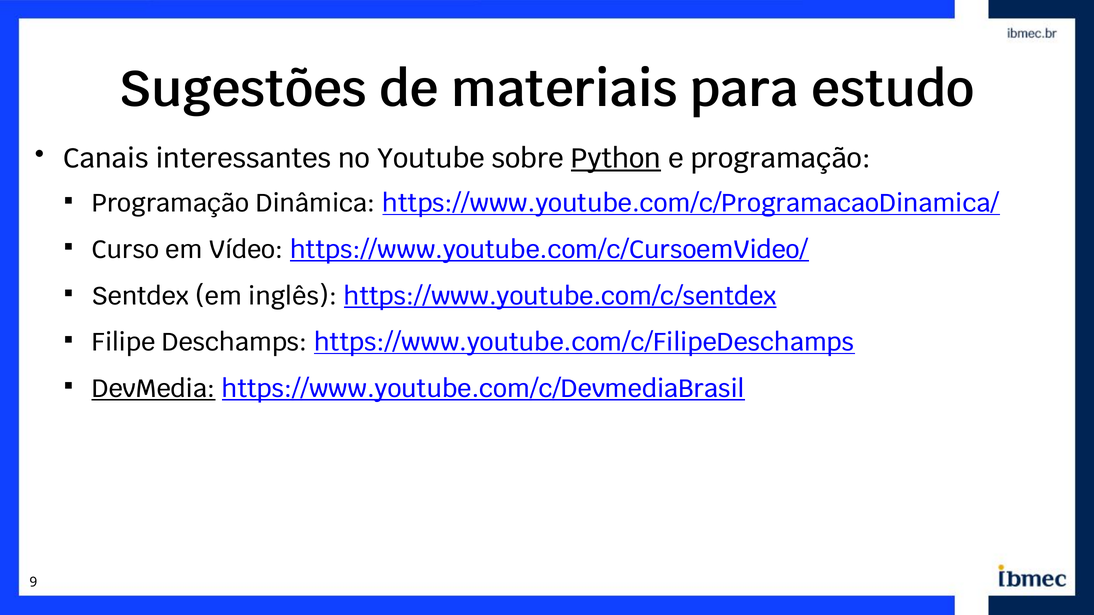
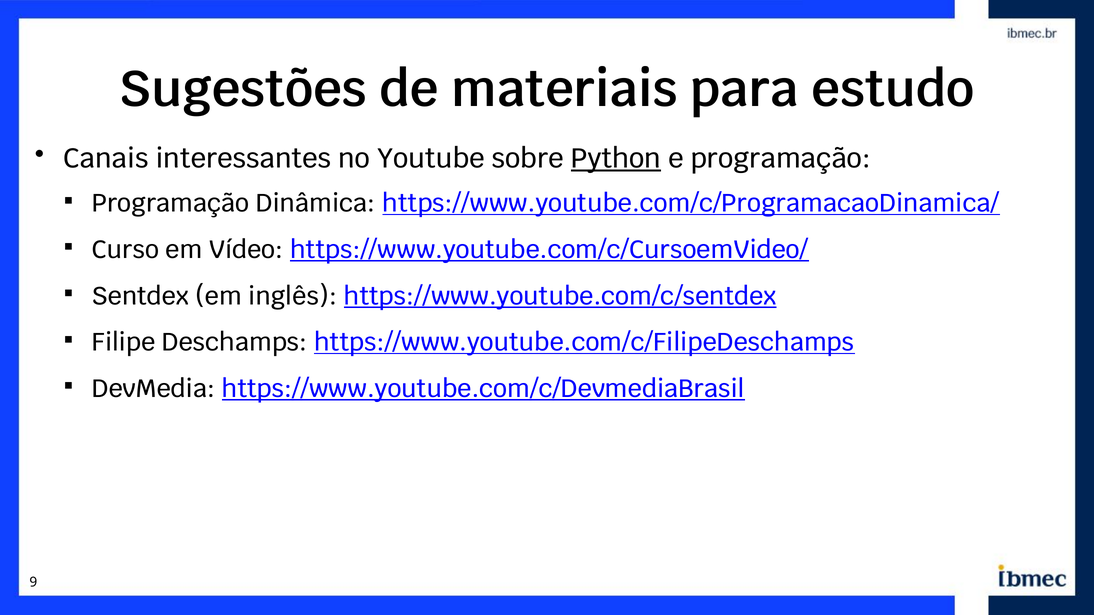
DevMedia underline: present -> none (154, 389)
